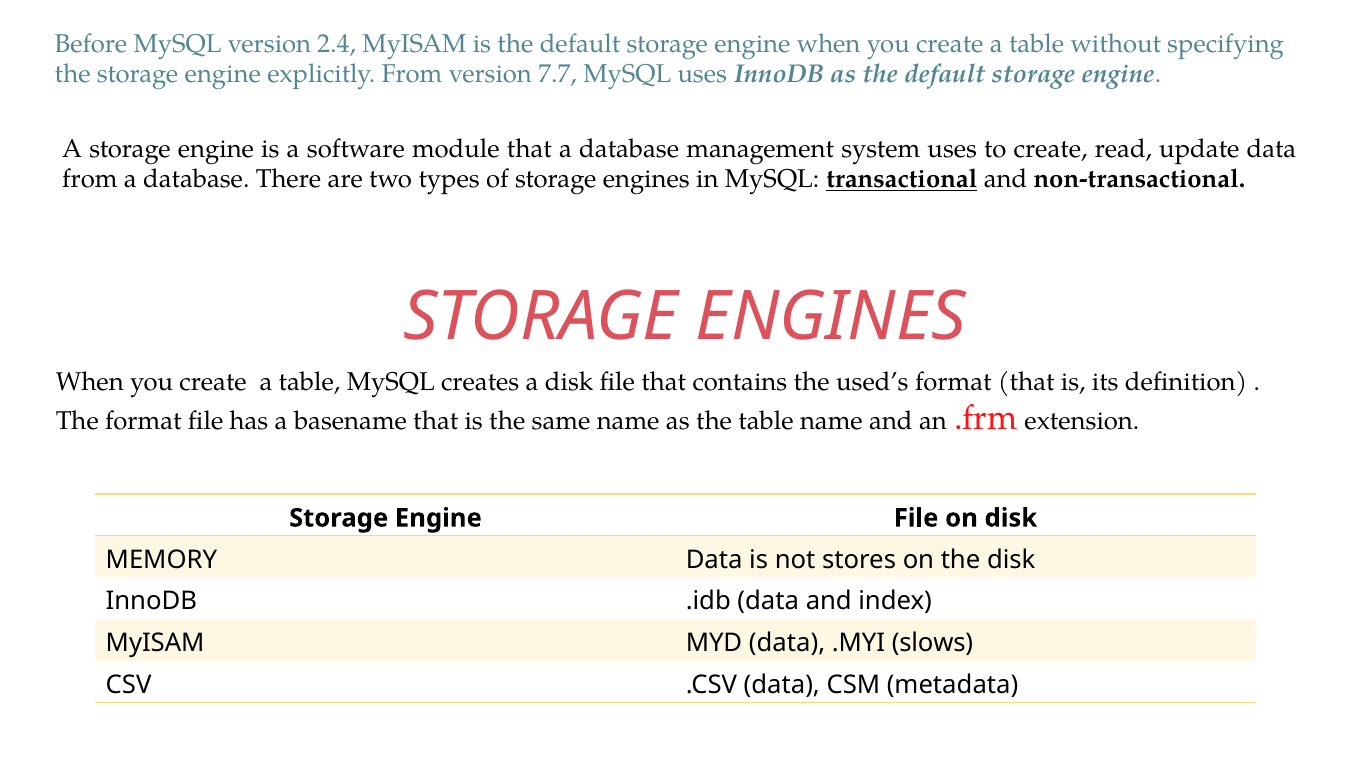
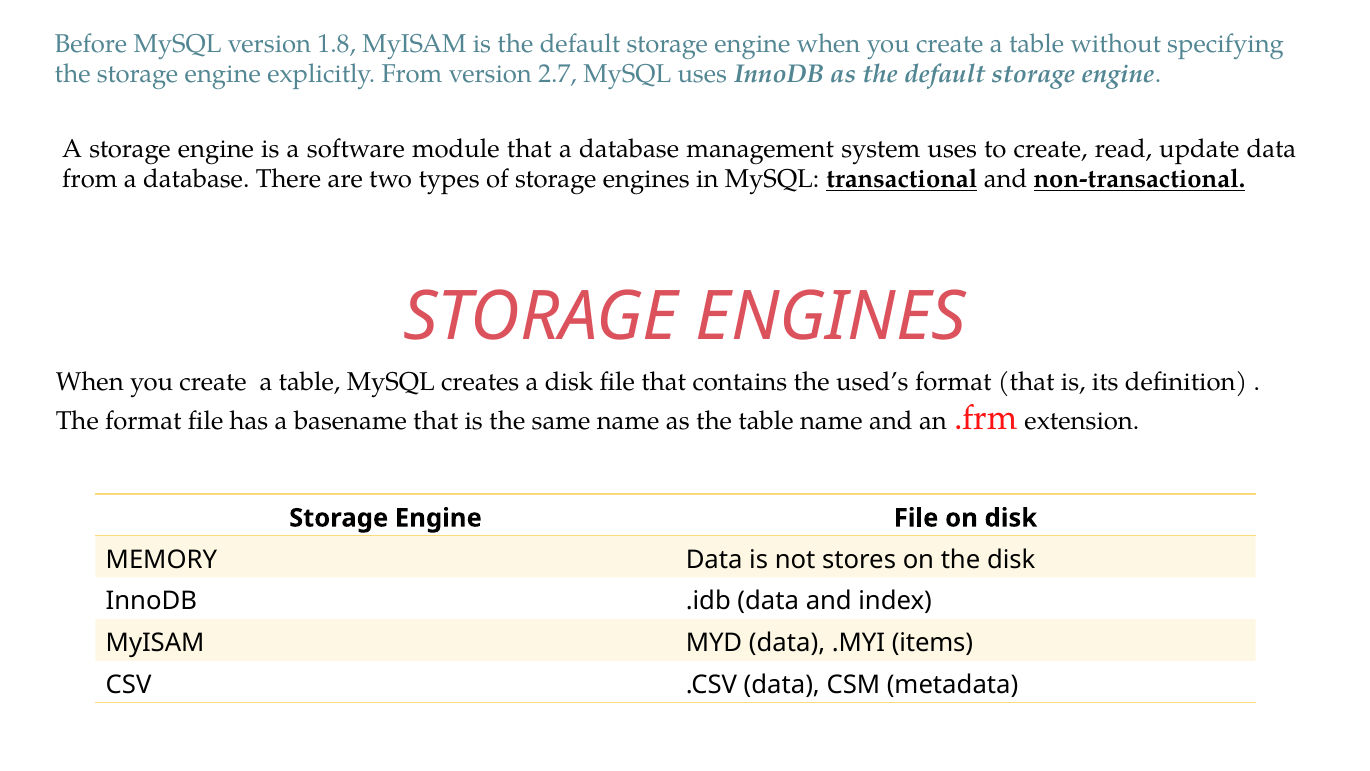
2.4: 2.4 -> 1.8 (337, 44)
7.7: 7.7 -> 2.7 (558, 74)
non-transactional underline: none -> present (1139, 179)
slows: slows -> items (932, 643)
